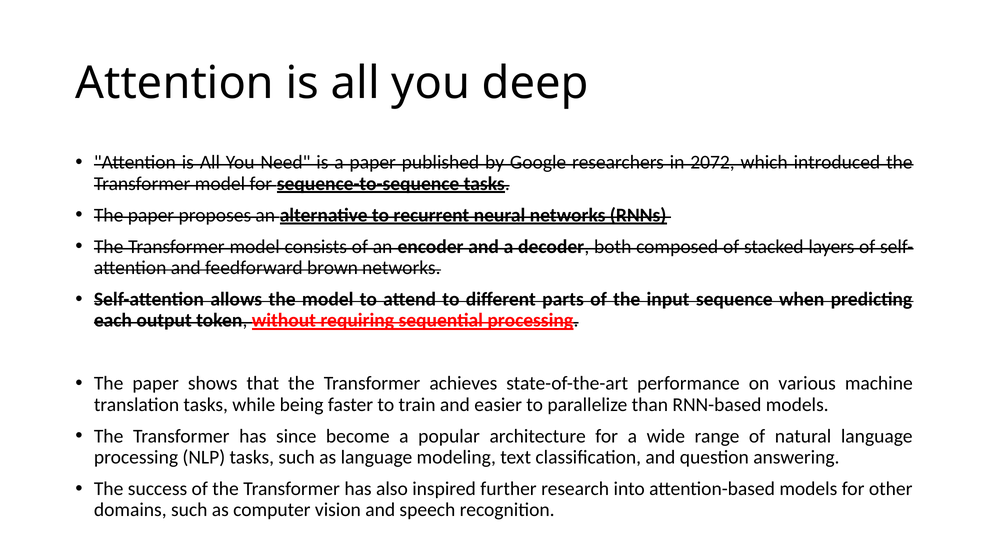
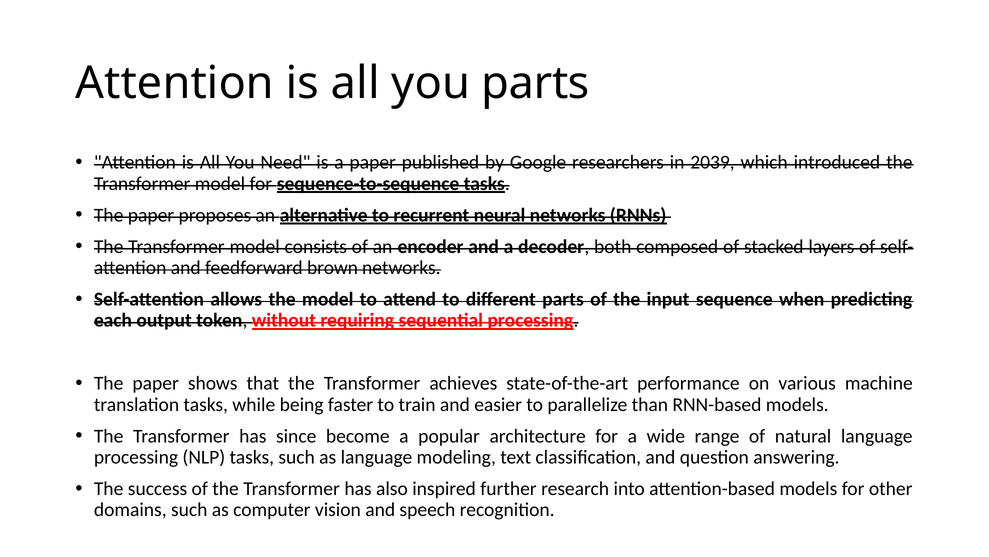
you deep: deep -> parts (535, 83)
2072: 2072 -> 2039 (713, 162)
